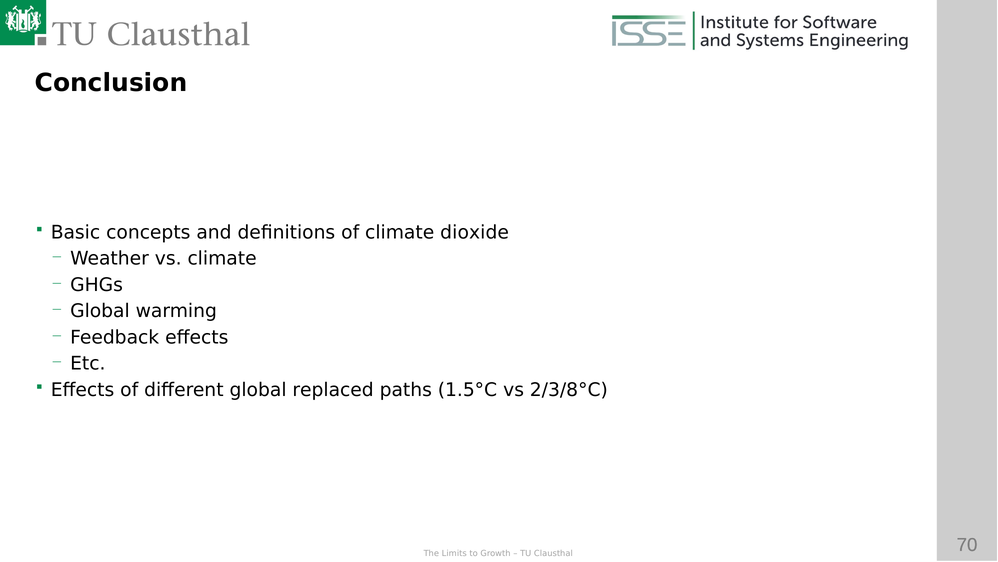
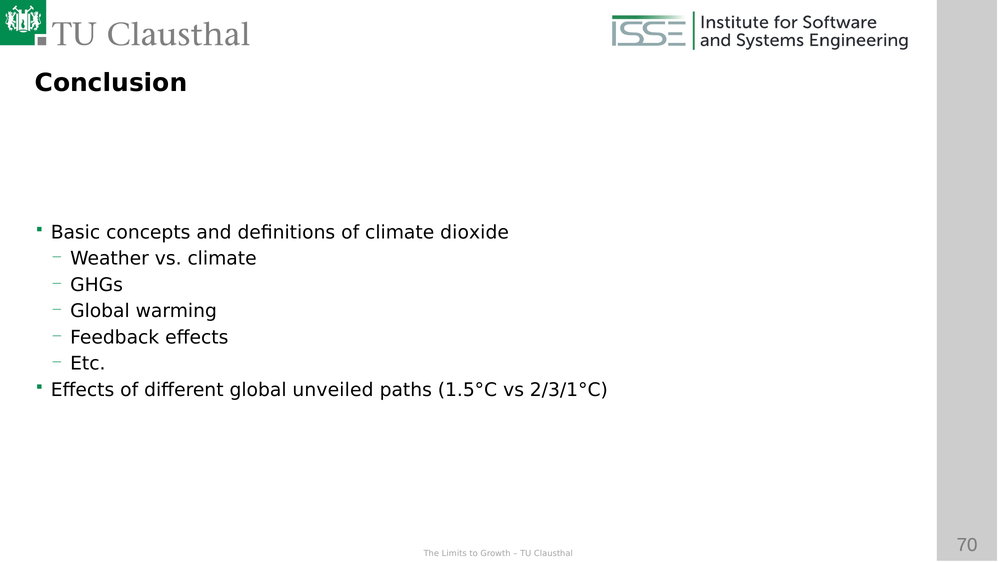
replaced: replaced -> unveiled (333, 389)
2/3/8°C: 2/3/8°C -> 2/3/1°C (569, 389)
